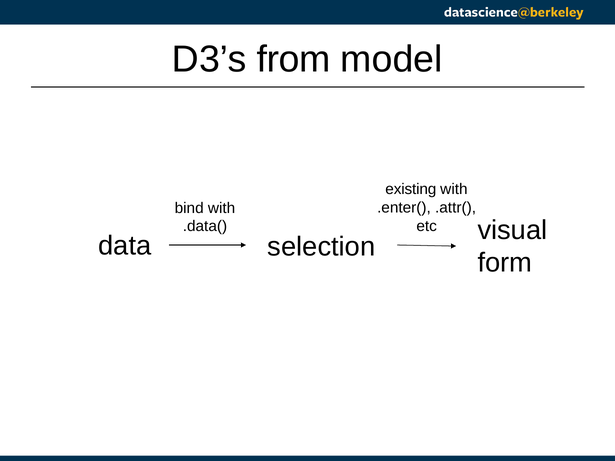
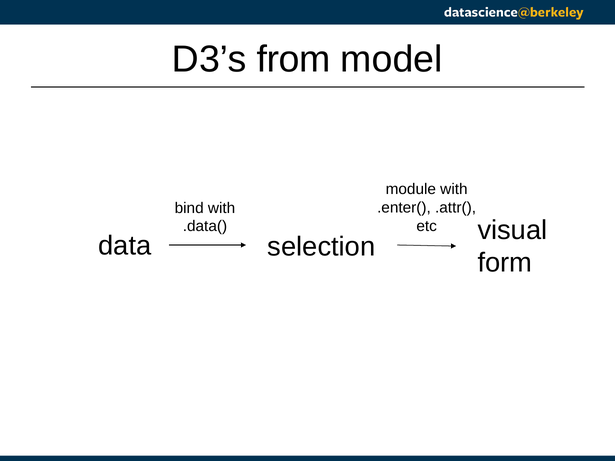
existing: existing -> module (411, 189)
